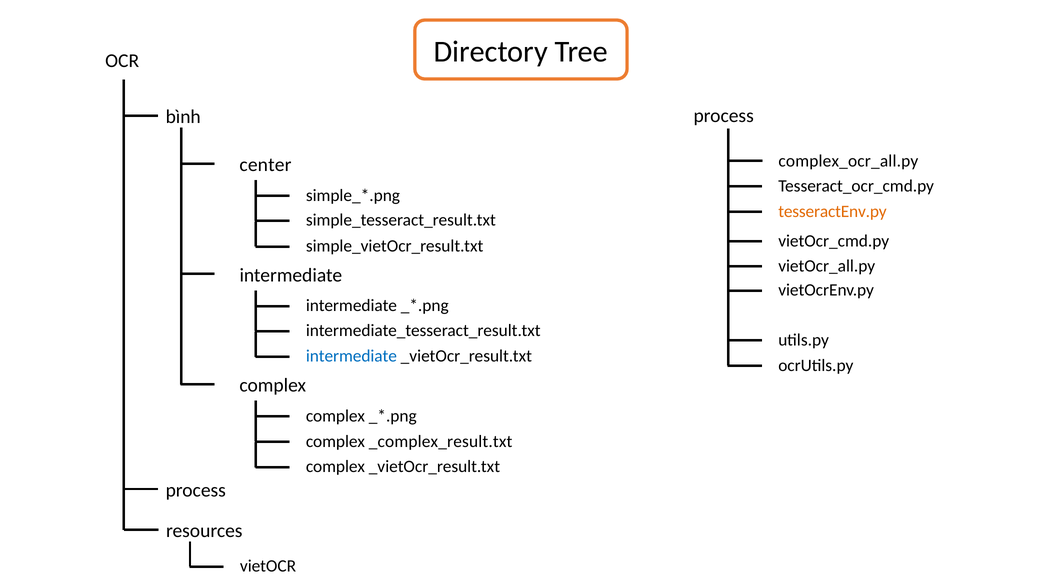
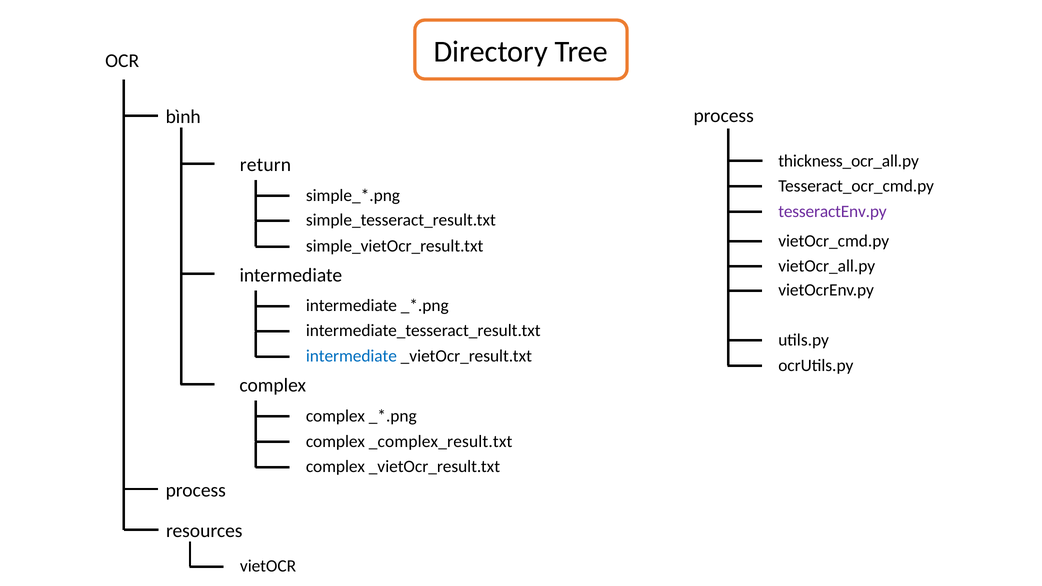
complex_ocr_all.py: complex_ocr_all.py -> thickness_ocr_all.py (849, 161)
center: center -> return (265, 165)
tesseractEnv.py colour: orange -> purple (832, 211)
